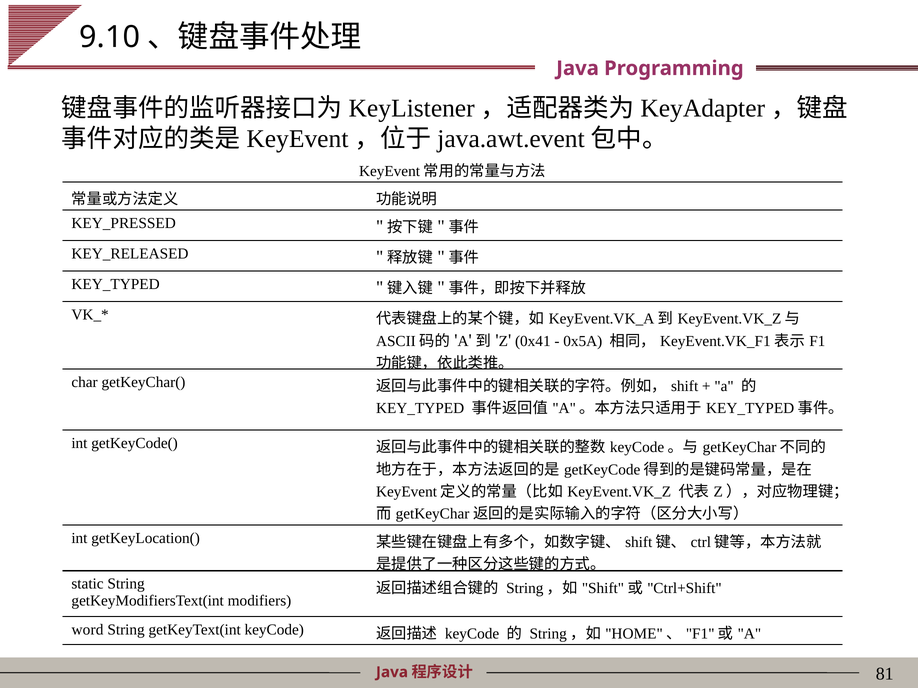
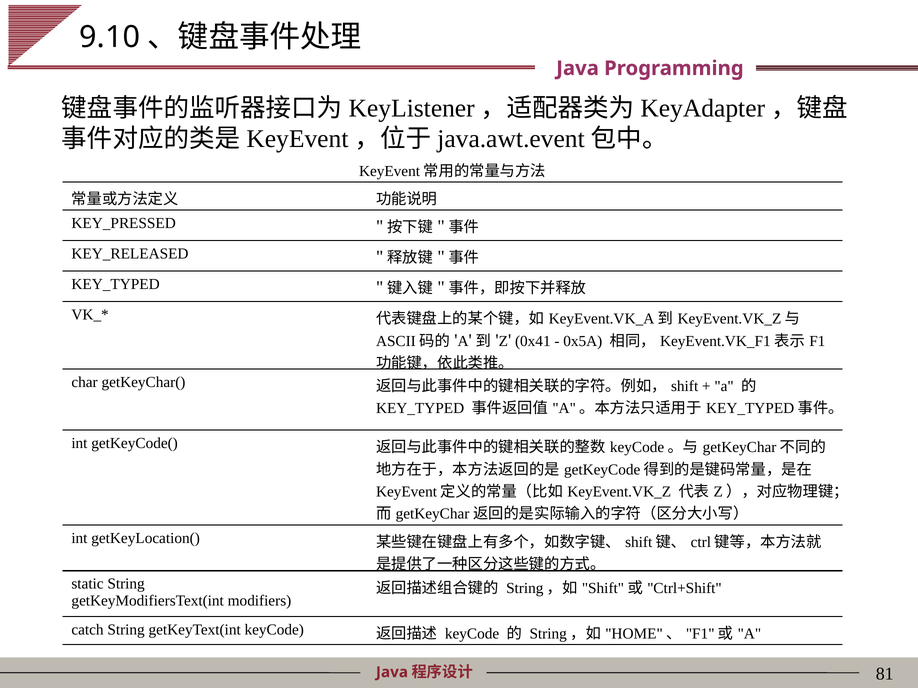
word: word -> catch (88, 630)
